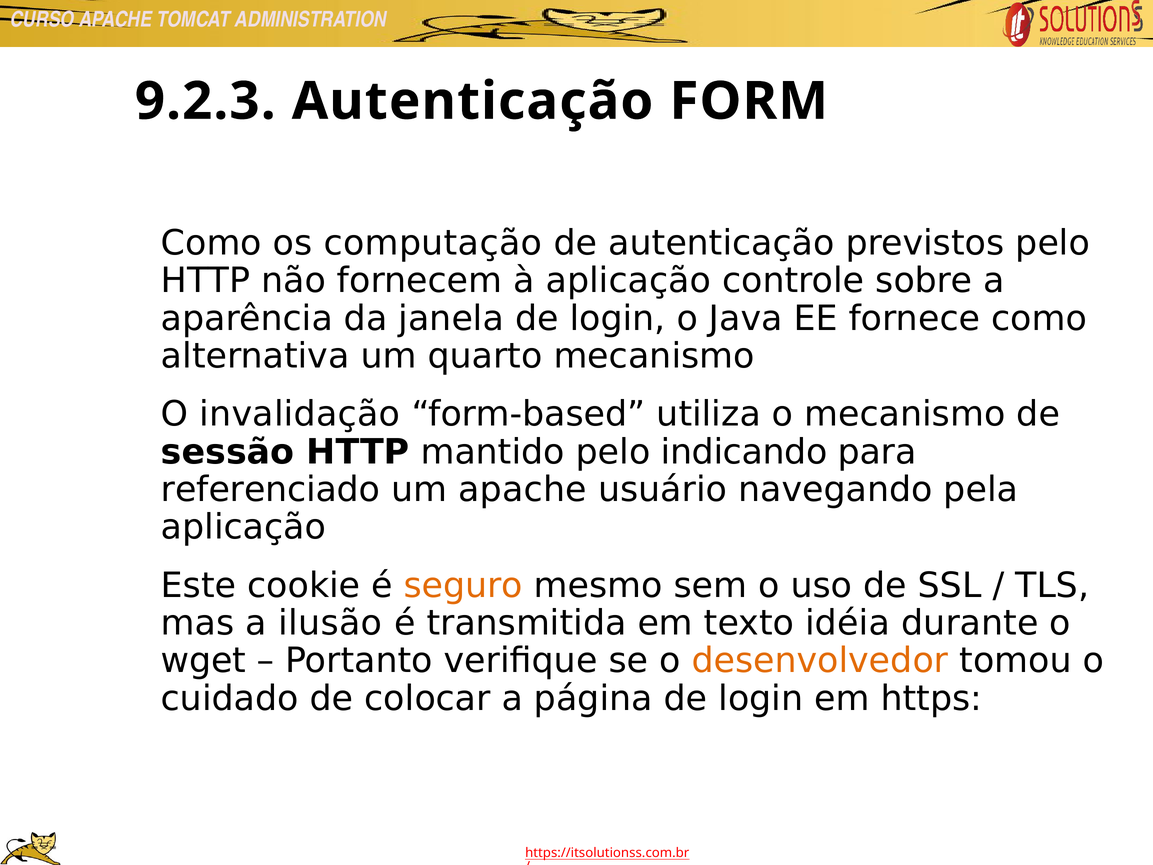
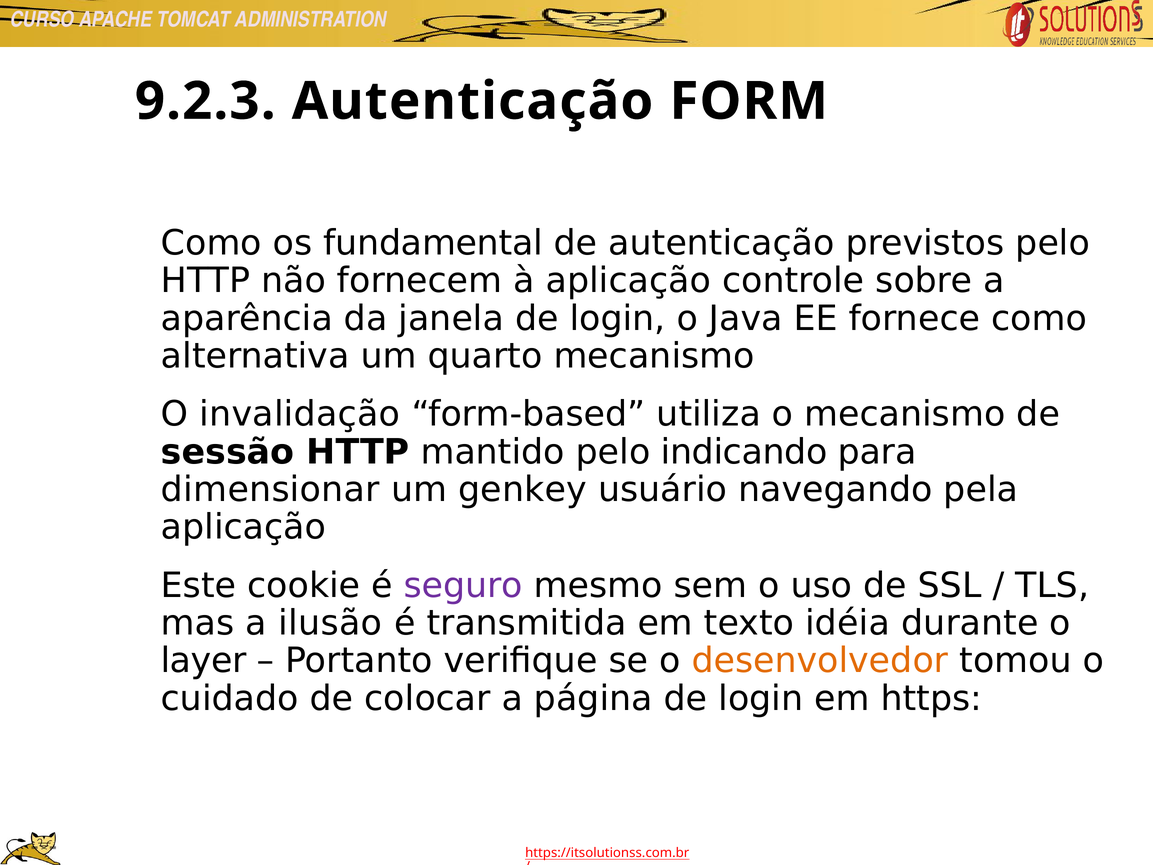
computação: computação -> fundamental (433, 243)
referenciado: referenciado -> dimensionar (270, 490)
um apache: apache -> genkey (523, 490)
seguro colour: orange -> purple (463, 585)
wget: wget -> layer (204, 661)
